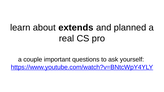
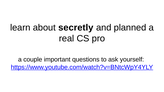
extends: extends -> secretly (76, 28)
